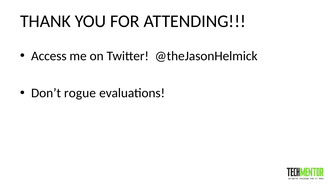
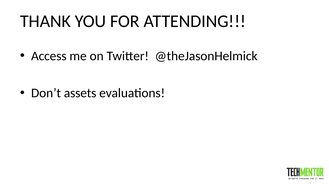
rogue: rogue -> assets (80, 93)
